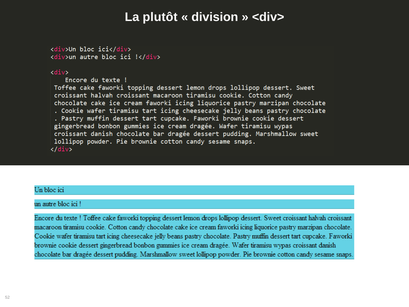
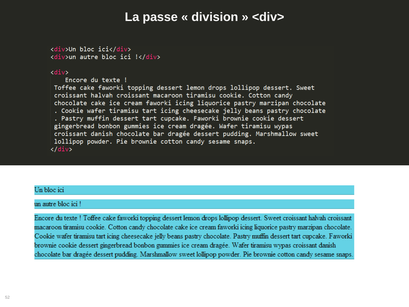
plutôt: plutôt -> passe (160, 17)
